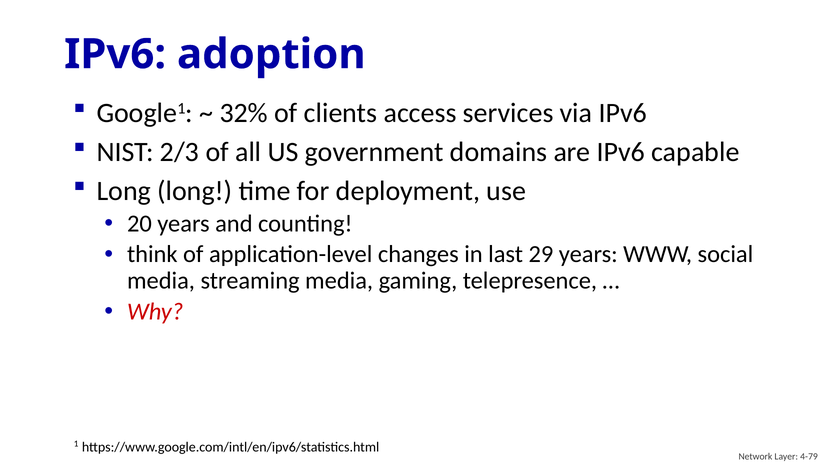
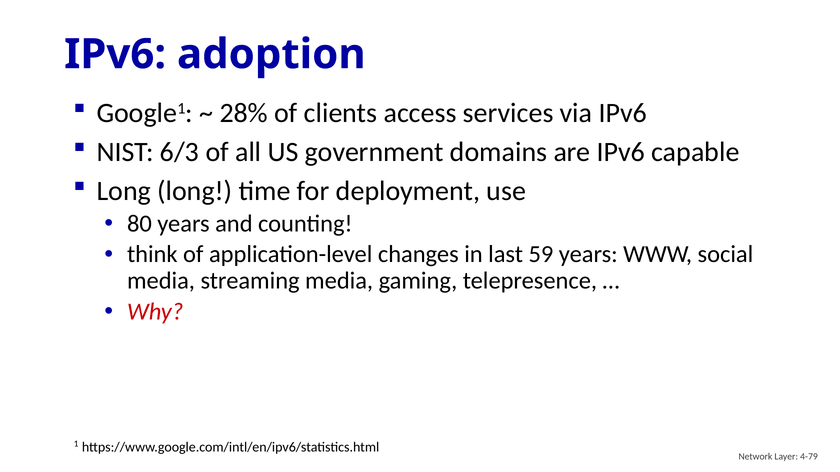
32%: 32% -> 28% (244, 113)
2/3: 2/3 -> 6/3 (180, 152)
20: 20 -> 80 (139, 224)
29: 29 -> 59 (541, 255)
